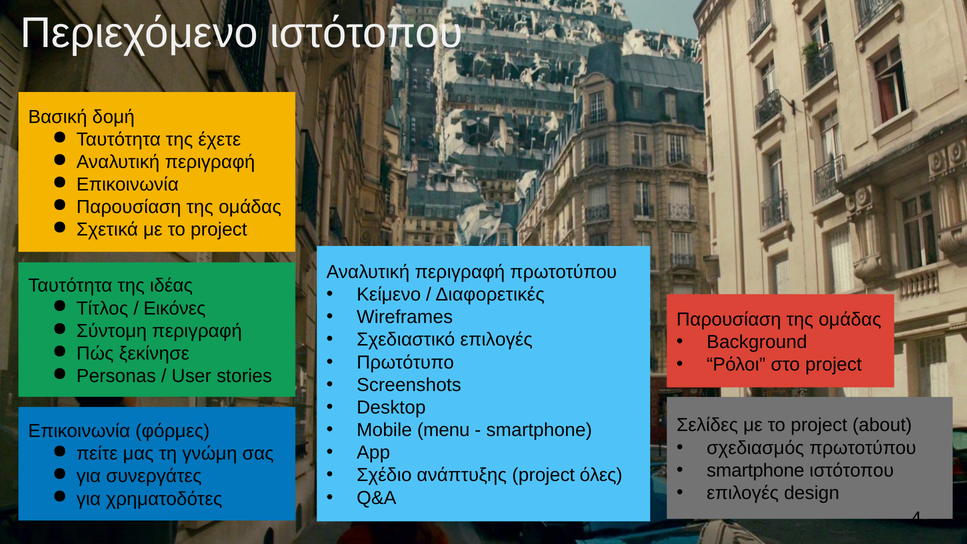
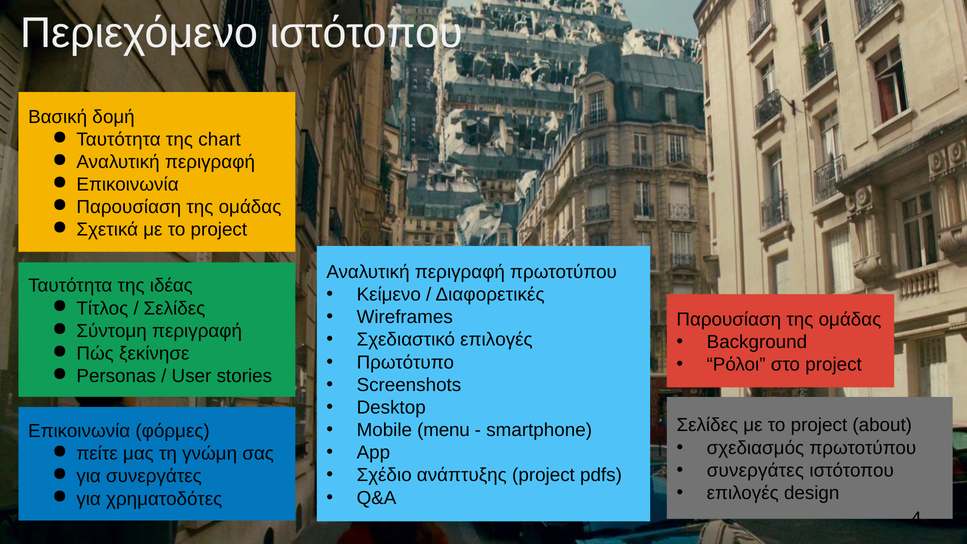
έχετε: έχετε -> chart (220, 139)
Εικόνες: Εικόνες -> Σελίδες (174, 308)
smartphone: smartphone -> συνεργάτες (755, 470)
όλες: όλες -> pdfs (601, 475)
